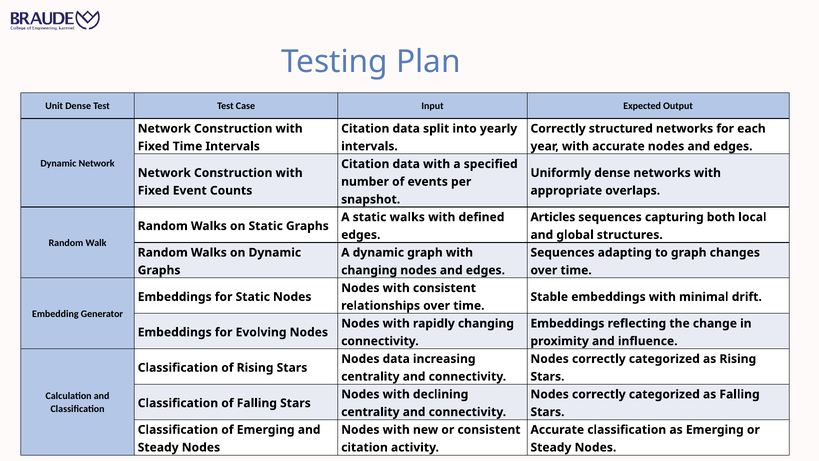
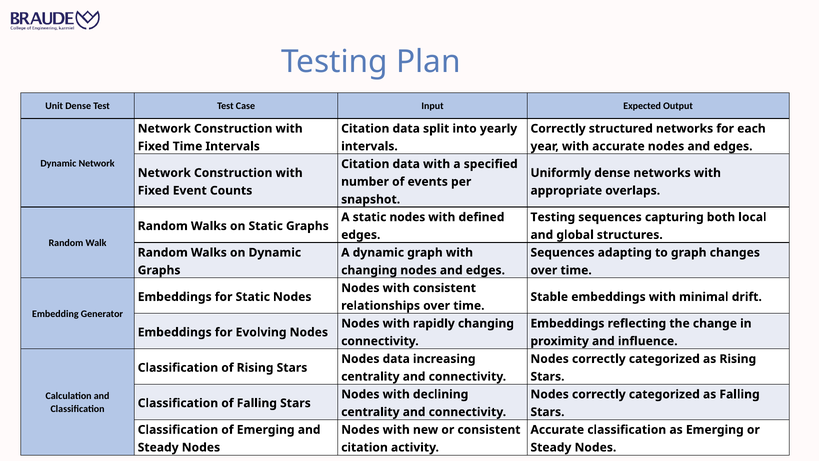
A static walks: walks -> nodes (407, 217)
Articles: Articles -> Testing (553, 217)
